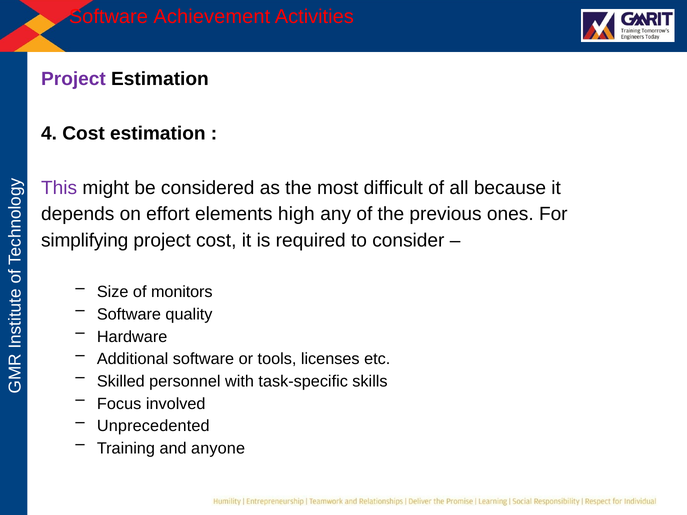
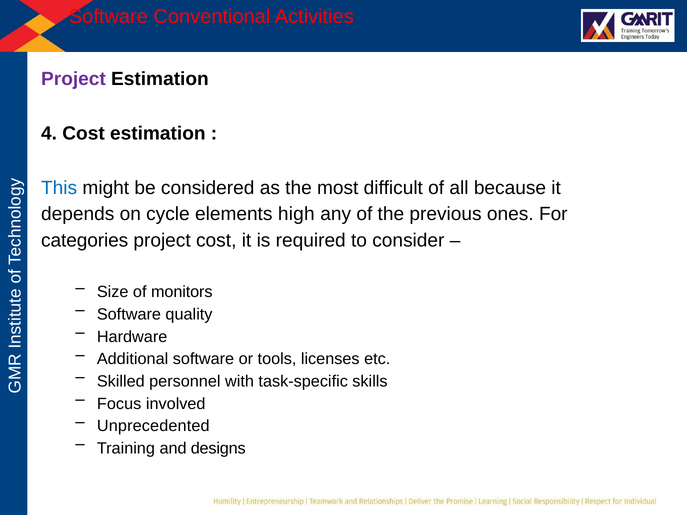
Achievement: Achievement -> Conventional (212, 17)
This colour: purple -> blue (59, 188)
effort: effort -> cycle (168, 214)
simplifying: simplifying -> categories (85, 240)
anyone: anyone -> designs (218, 449)
